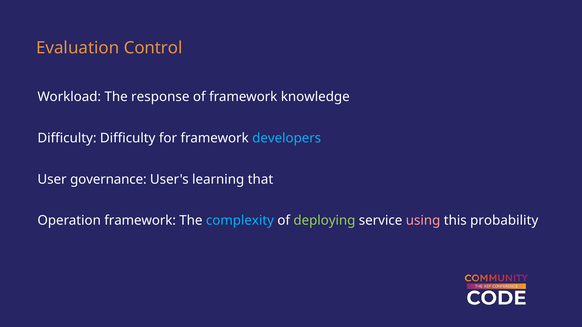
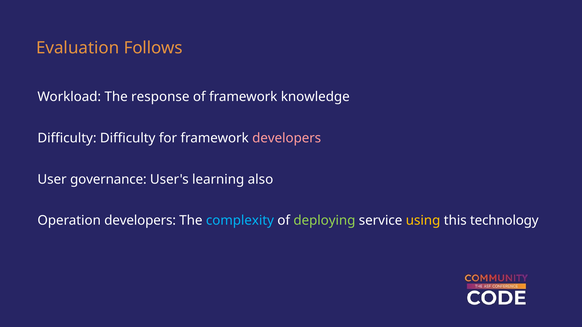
Control: Control -> Follows (153, 48)
developers colour: light blue -> pink (287, 138)
that: that -> also (260, 180)
Operation framework: framework -> developers (140, 221)
using colour: pink -> yellow (423, 221)
probability: probability -> technology (504, 221)
